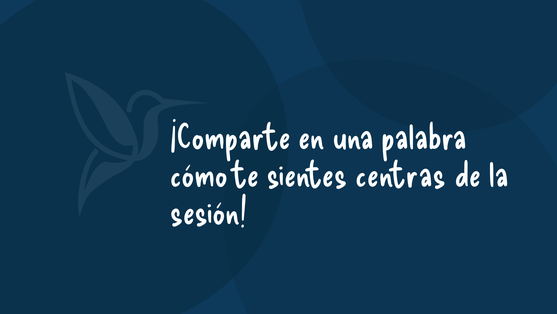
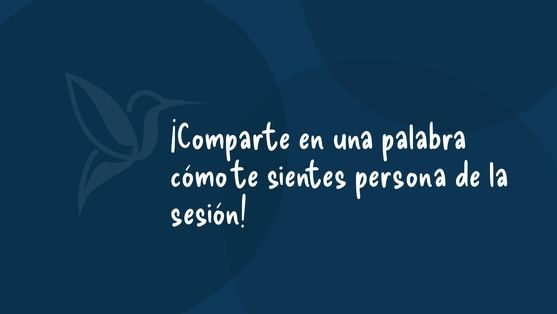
centras: centras -> persona (401, 175)
